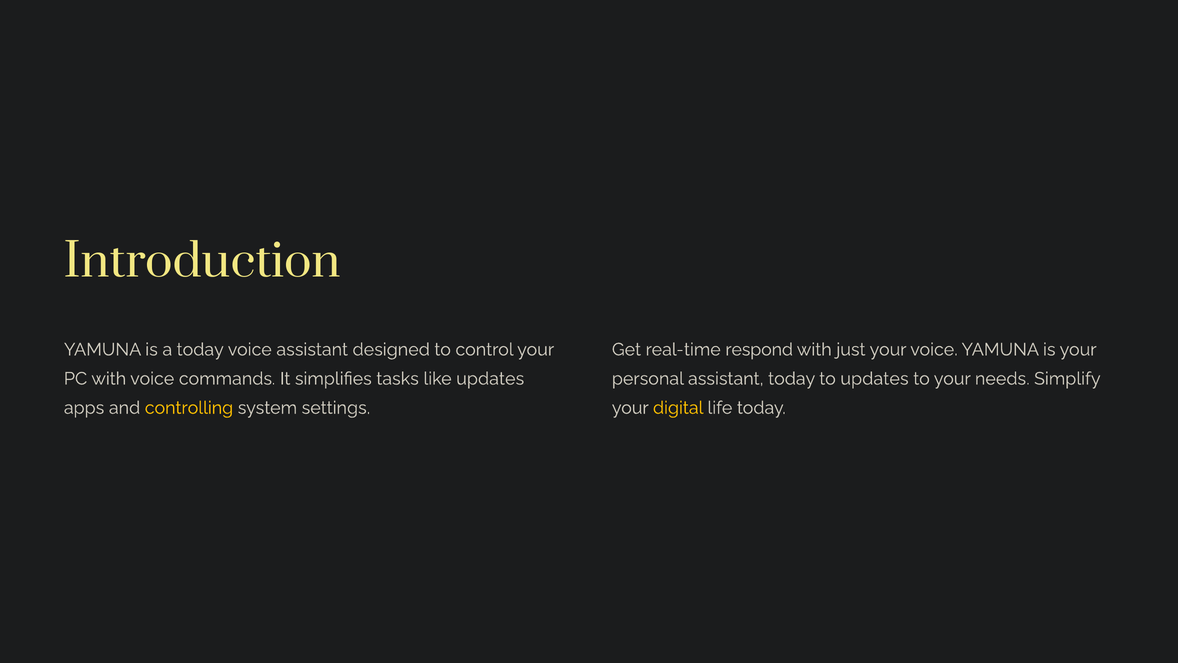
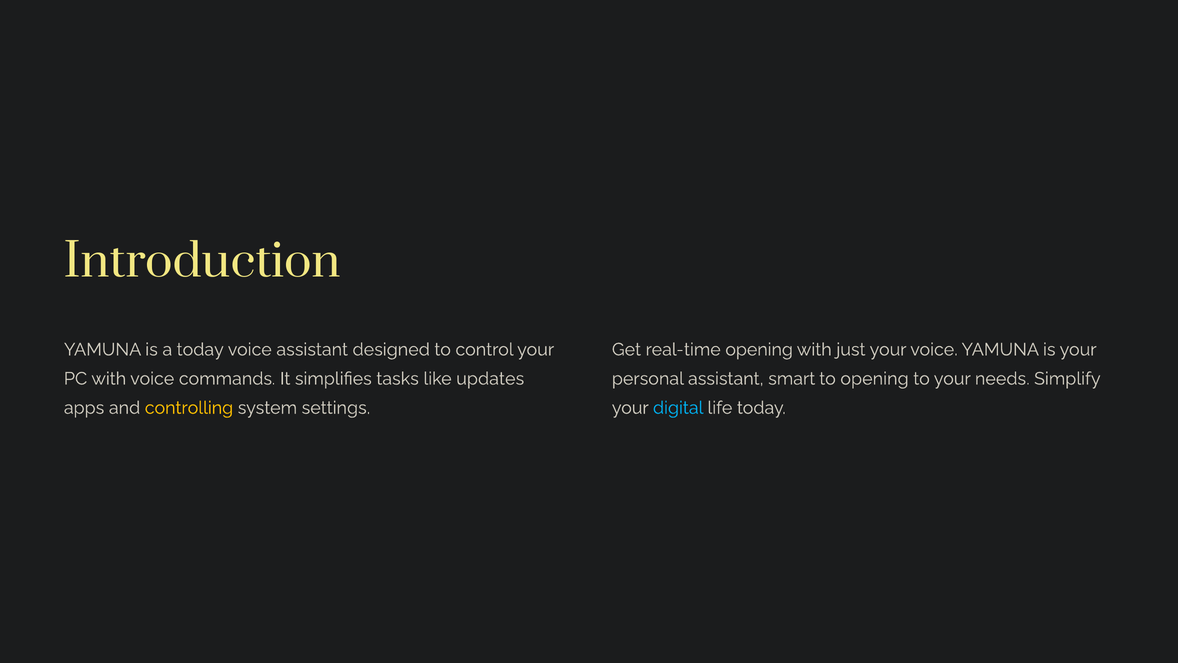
real-time respond: respond -> opening (759, 349)
assistant today: today -> smart (792, 378)
to updates: updates -> opening (874, 378)
digital colour: yellow -> light blue (678, 408)
